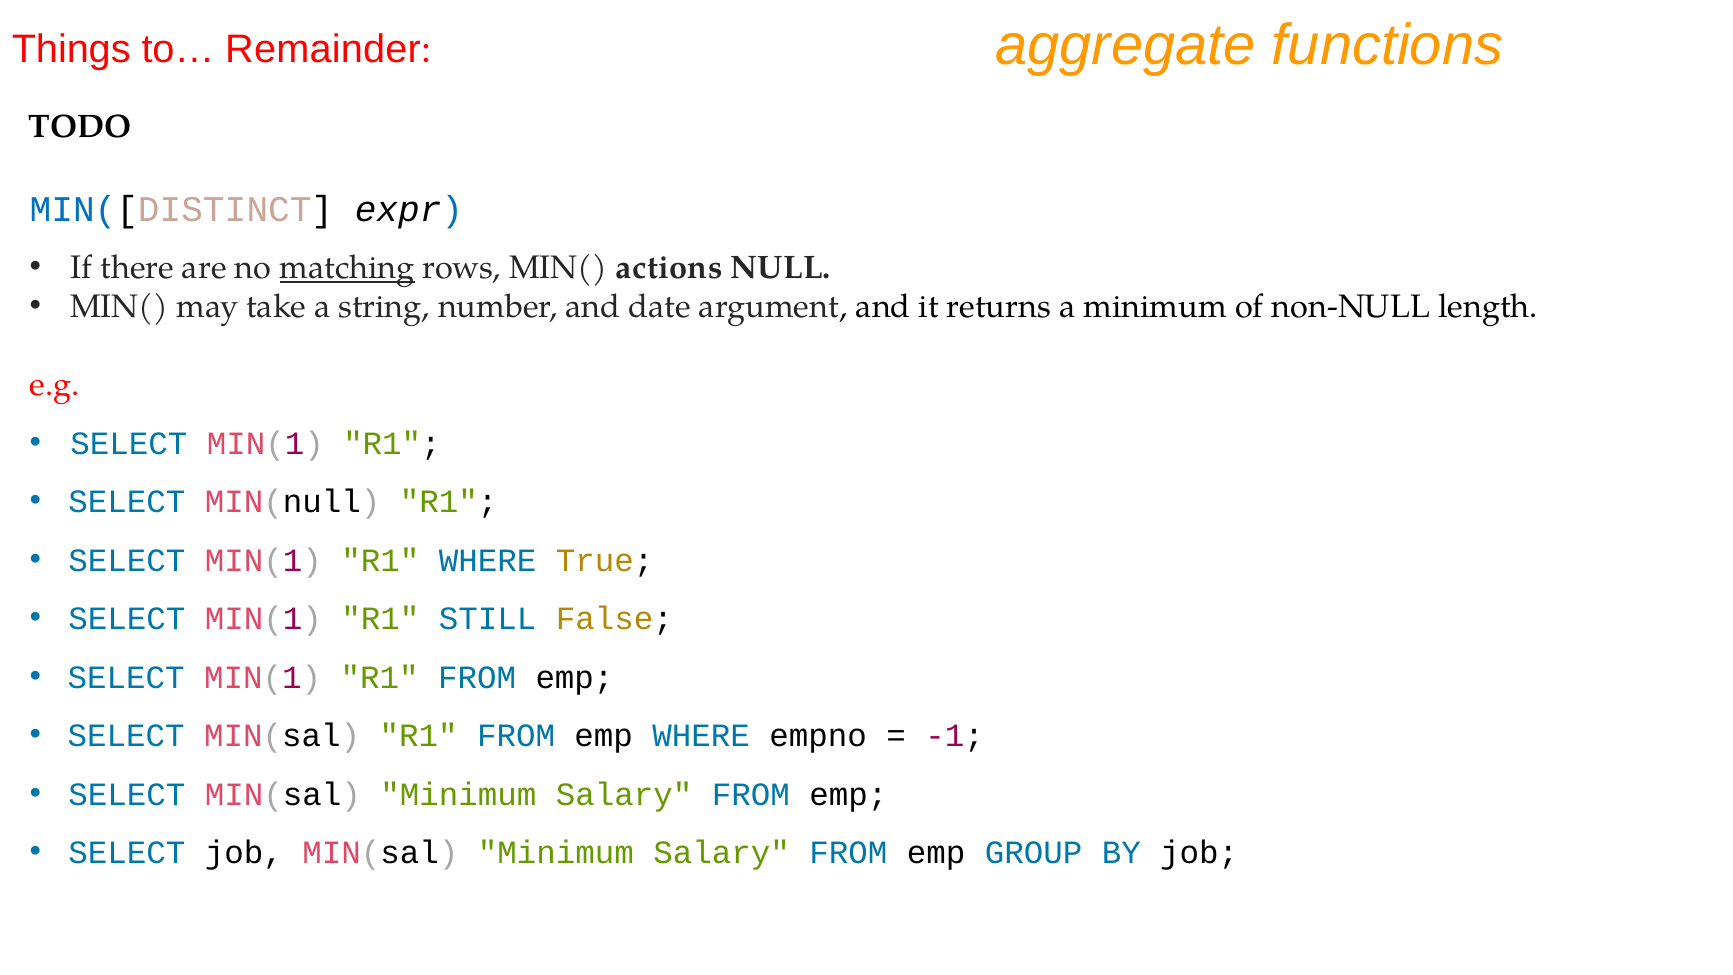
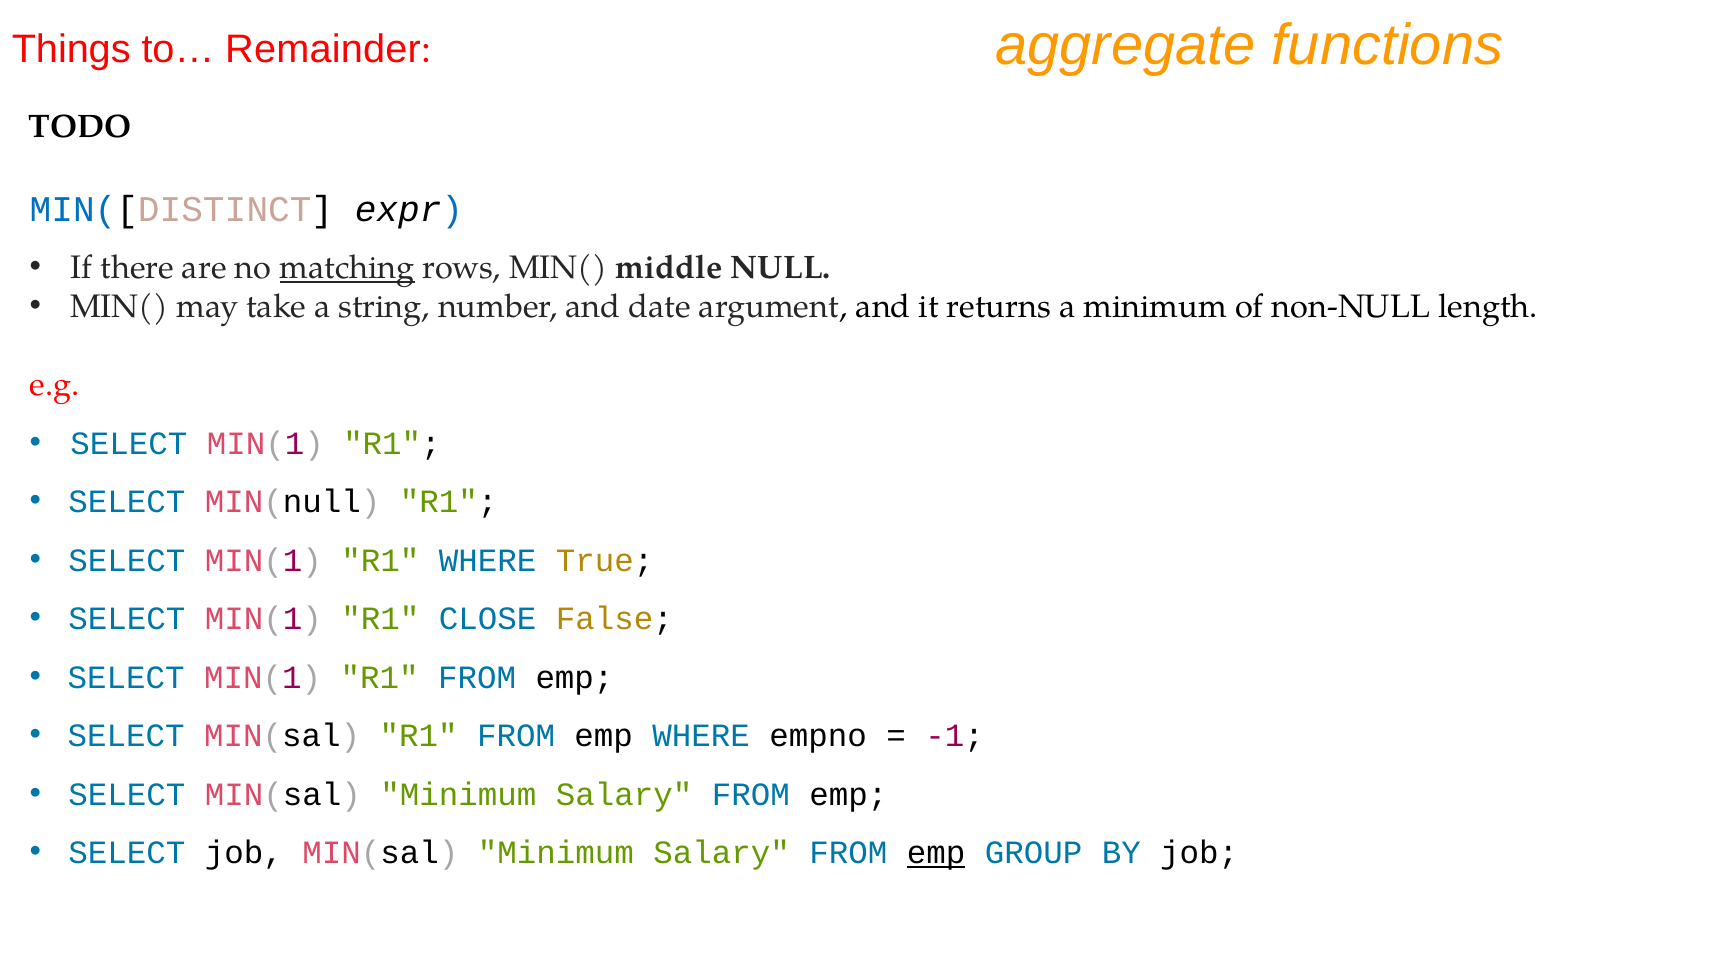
actions: actions -> middle (669, 268)
STILL: STILL -> CLOSE (488, 619)
emp underline: none -> present (936, 853)
